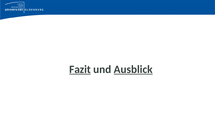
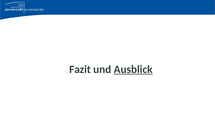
Fazit underline: present -> none (80, 69)
